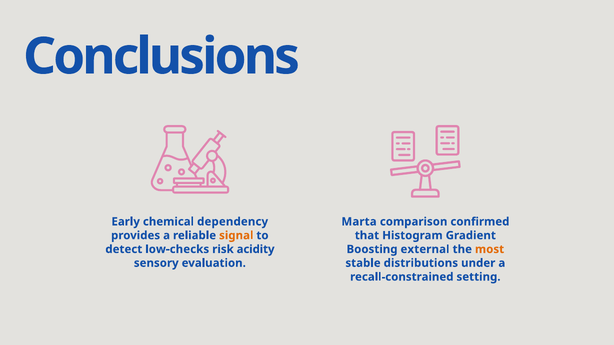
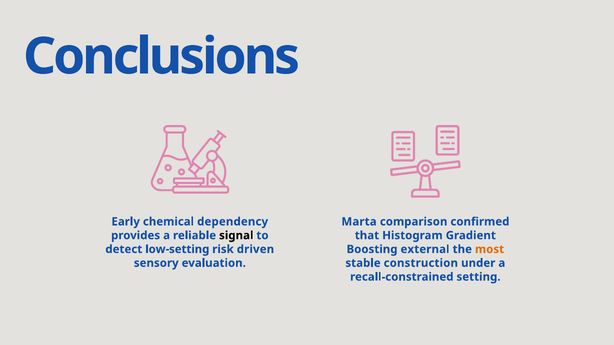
signal colour: orange -> black (236, 236)
low-checks: low-checks -> low-setting (177, 249)
acidity: acidity -> driven (255, 249)
distributions: distributions -> construction (421, 263)
